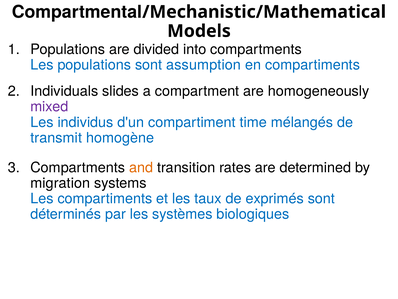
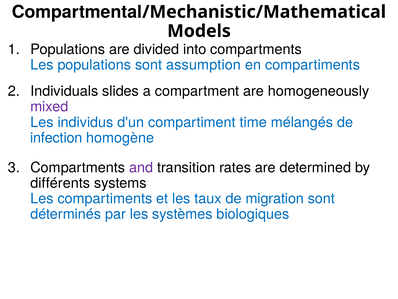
transmit: transmit -> infection (56, 138)
and colour: orange -> purple (141, 167)
migration: migration -> différents (60, 183)
de exprimés: exprimés -> migration (275, 198)
